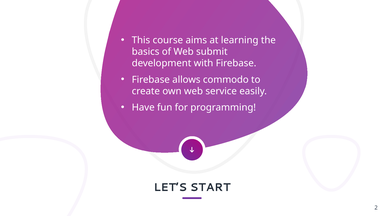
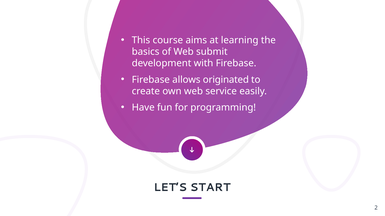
commodo: commodo -> originated (226, 80)
